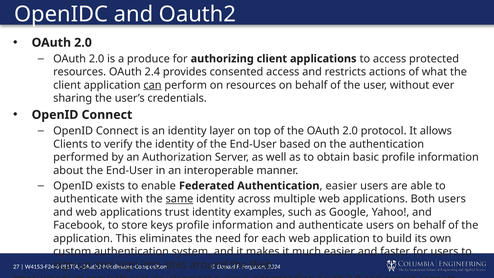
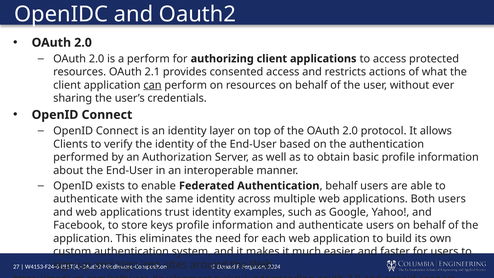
a produce: produce -> perform (148, 59)
2.4: 2.4 -> 2.1 (152, 72)
Authentication easier: easier -> behalf (341, 186)
same underline: present -> none (179, 199)
